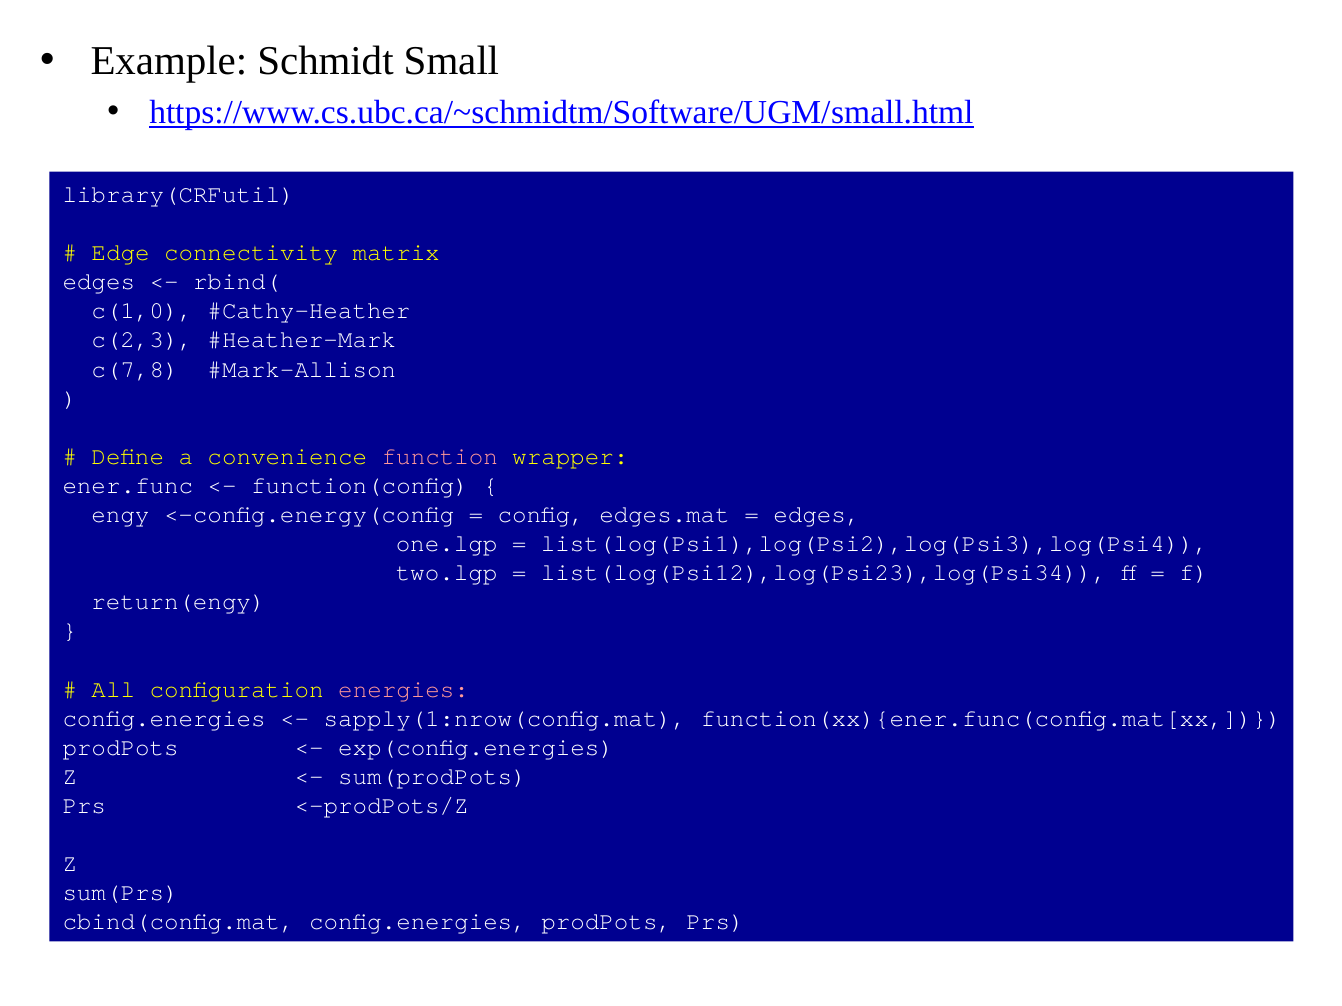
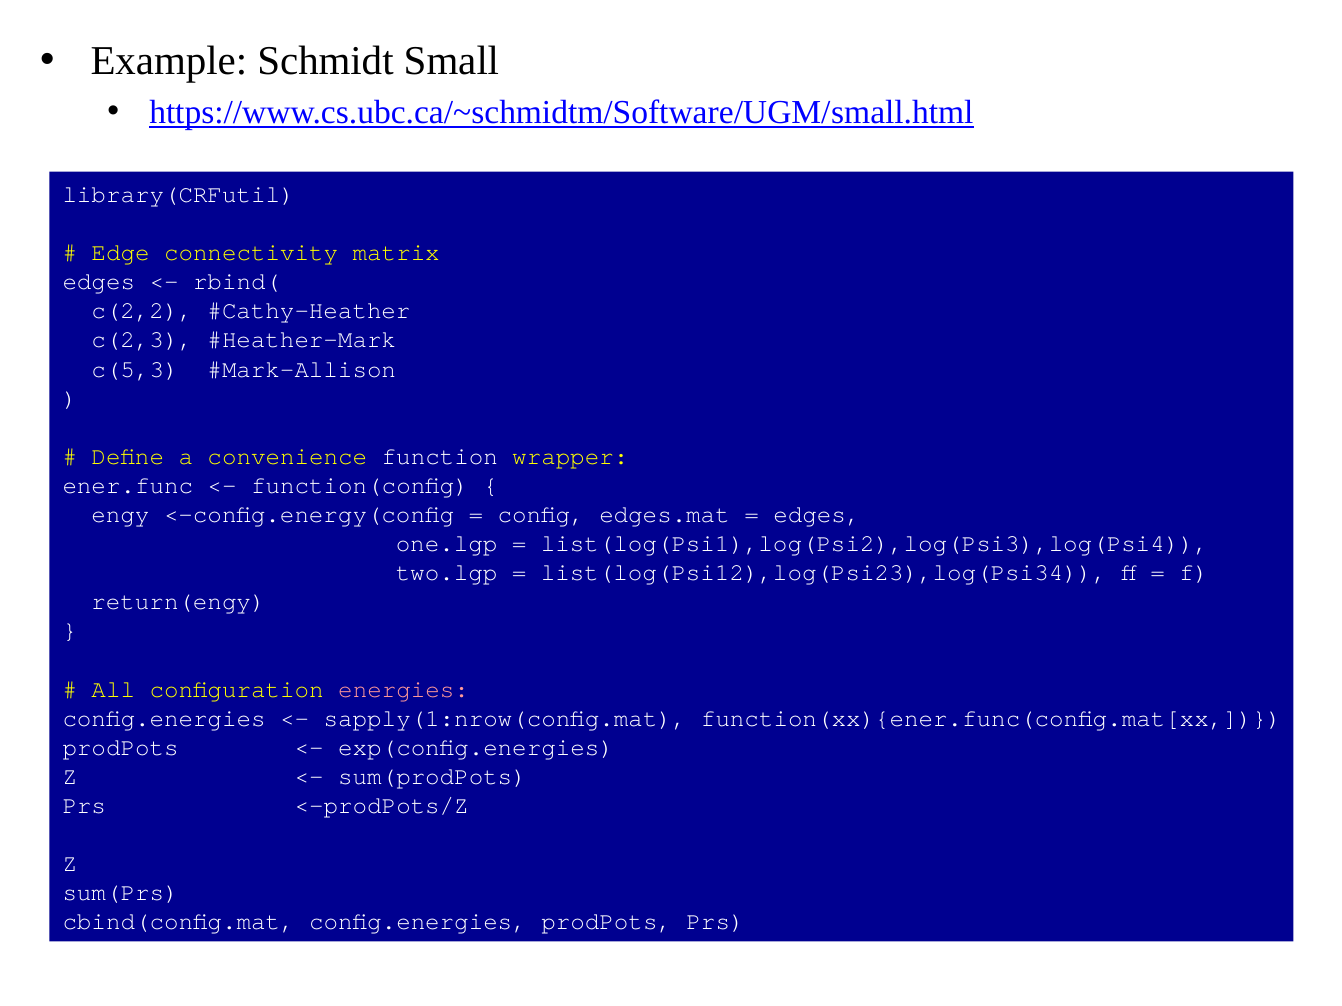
c(1,0: c(1,0 -> c(2,2 (142, 311)
c(7,8: c(7,8 -> c(5,3 (135, 369)
function colour: pink -> white (440, 457)
